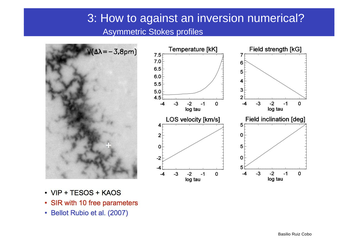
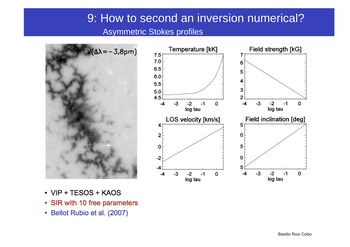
3: 3 -> 9 (92, 18)
against: against -> second (159, 18)
